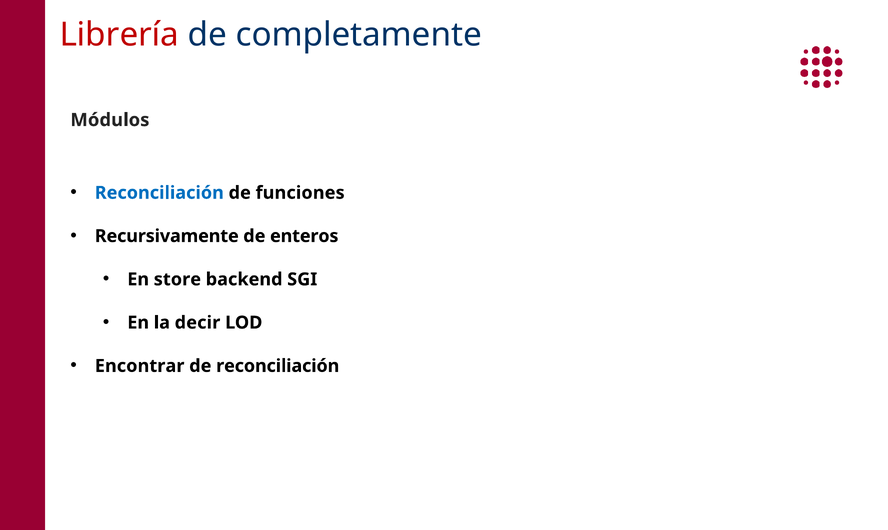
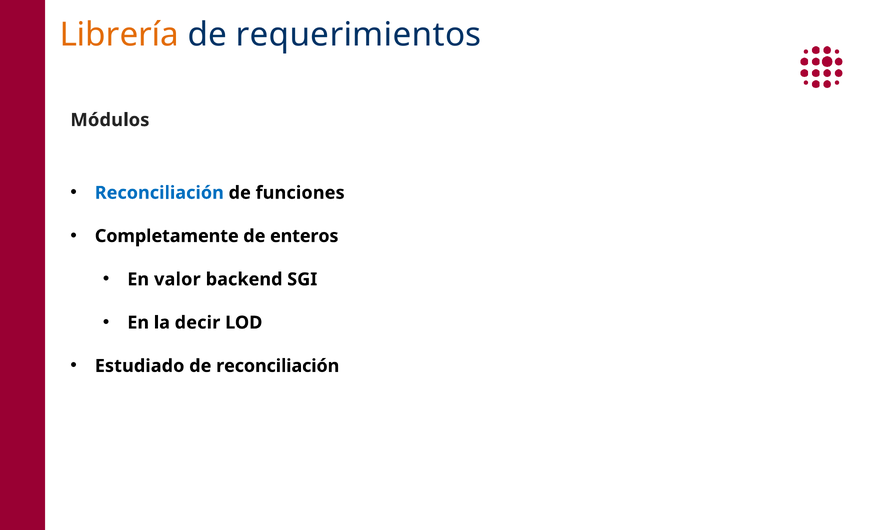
Librería colour: red -> orange (119, 35)
completamente: completamente -> requerimientos (359, 35)
Recursivamente: Recursivamente -> Completamente (167, 236)
store: store -> valor (177, 280)
Encontrar: Encontrar -> Estudiado (140, 366)
